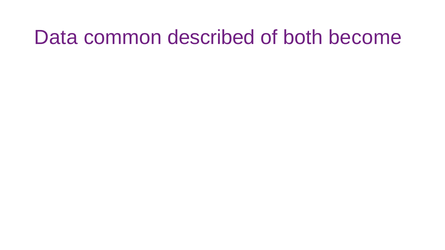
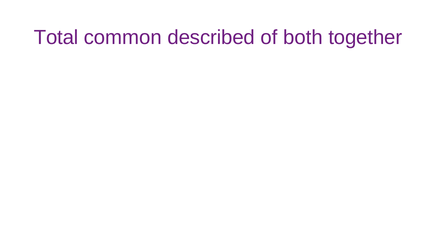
Data: Data -> Total (56, 37)
become: become -> together (365, 37)
